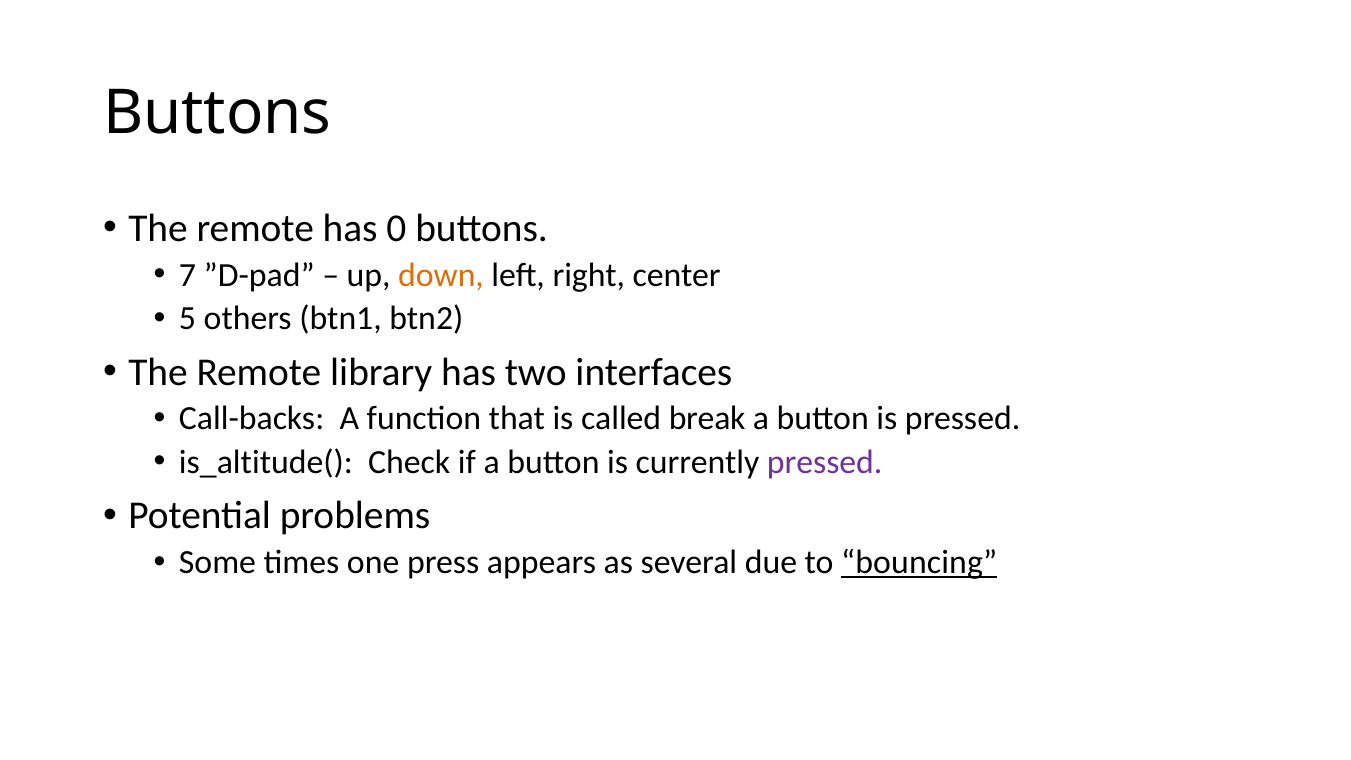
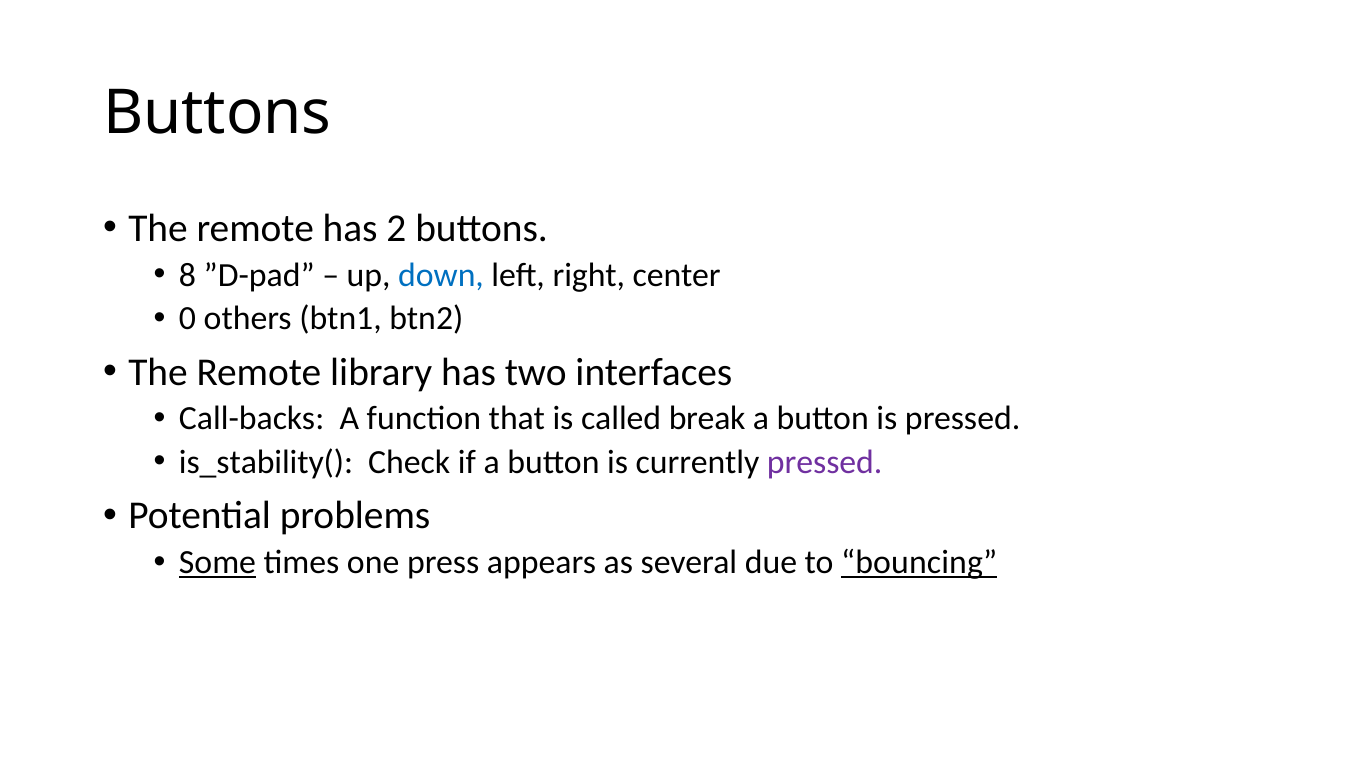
0: 0 -> 2 (396, 228)
7: 7 -> 8 (188, 275)
down colour: orange -> blue (441, 275)
5: 5 -> 0 (188, 318)
is_altitude(: is_altitude( -> is_stability( (266, 462)
Some underline: none -> present (218, 562)
